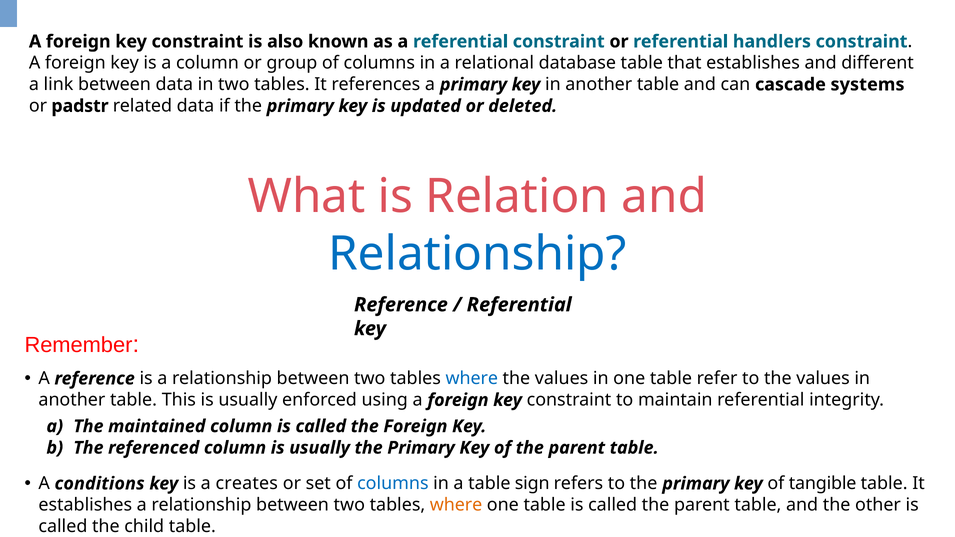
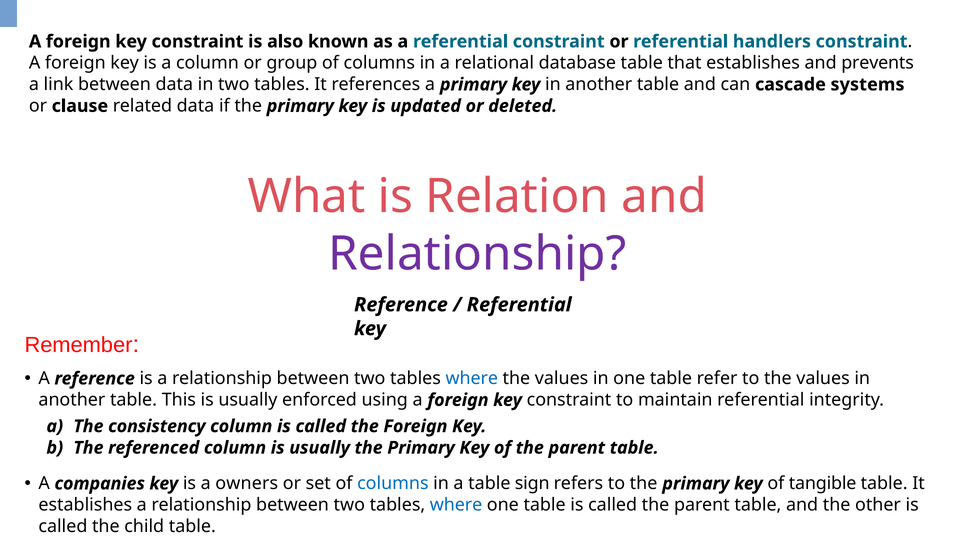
different: different -> prevents (878, 63)
padstr: padstr -> clause (80, 106)
Relationship colour: blue -> purple (477, 254)
maintained: maintained -> consistency (157, 426)
conditions: conditions -> companies (100, 484)
creates: creates -> owners (247, 484)
where colour: orange -> blue (456, 505)
